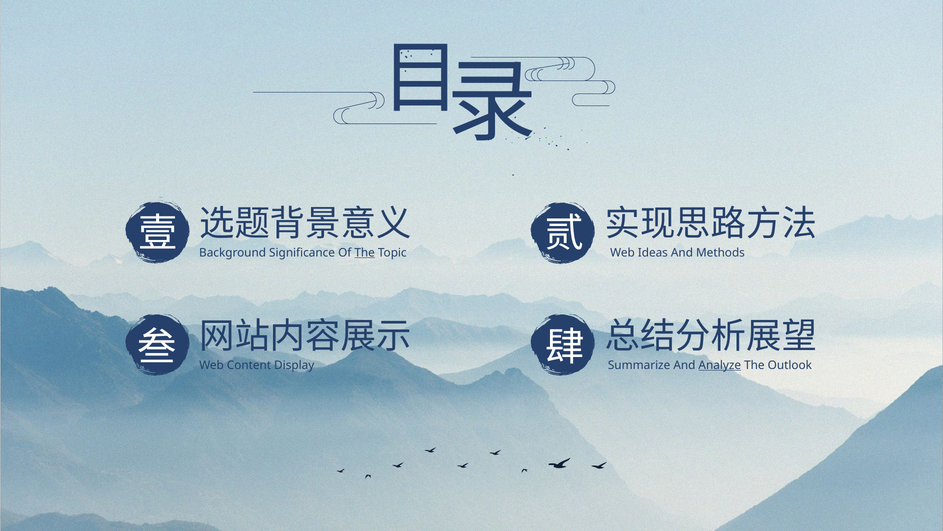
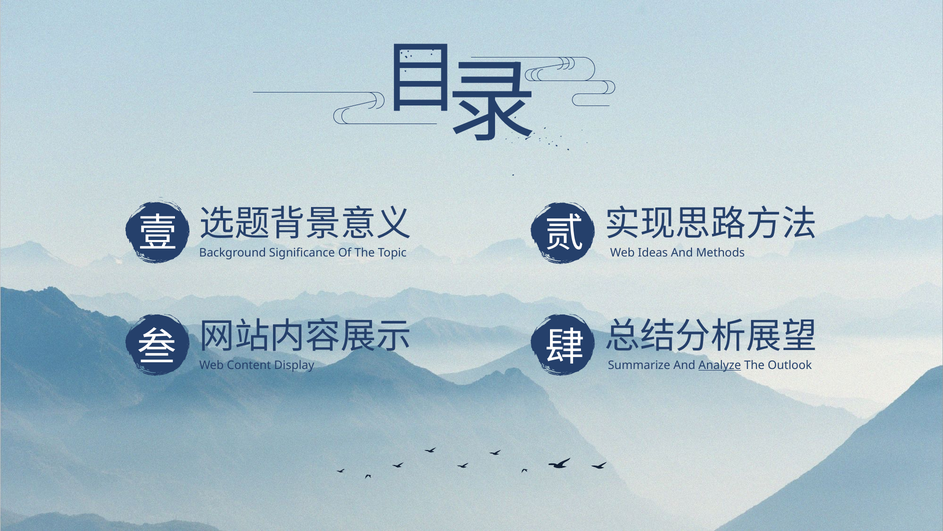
The underline: present -> none (365, 253)
